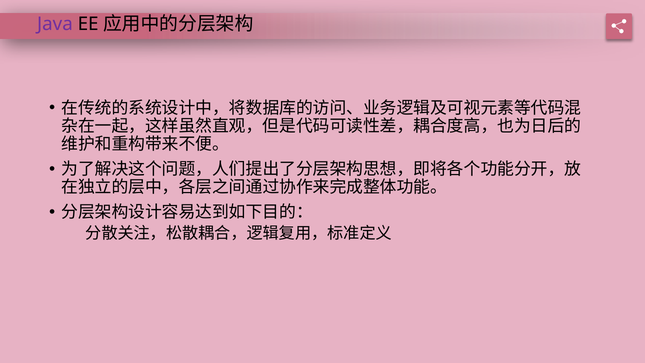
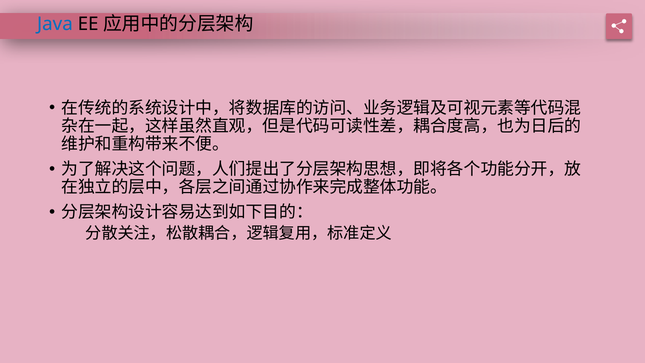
Java colour: purple -> blue (55, 24)
